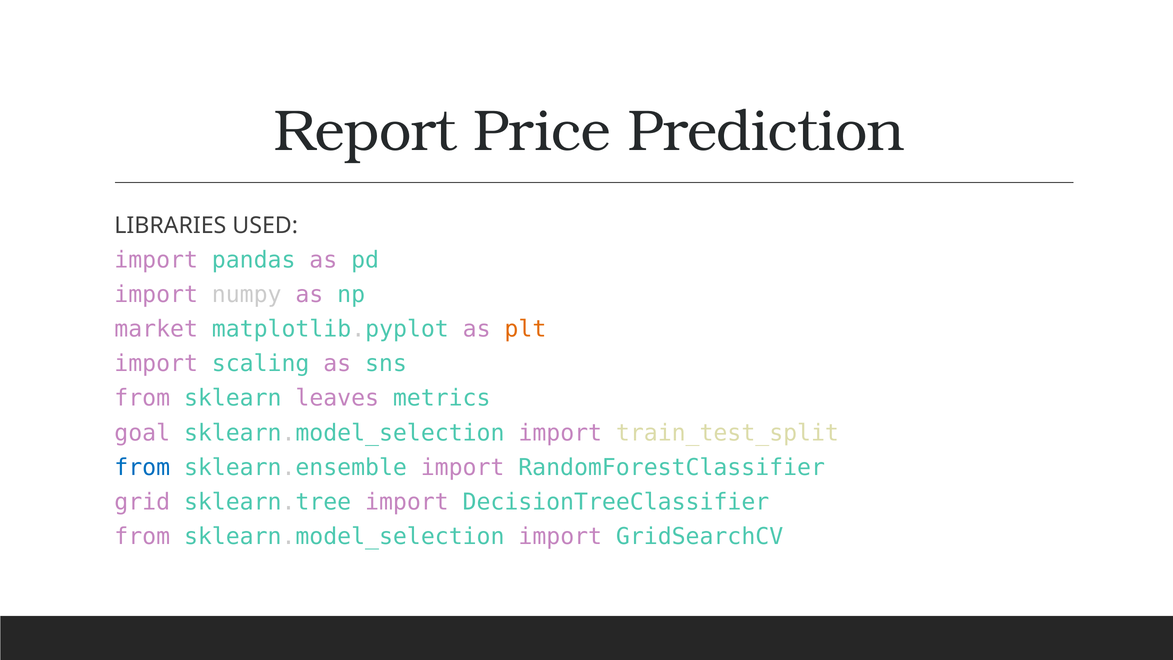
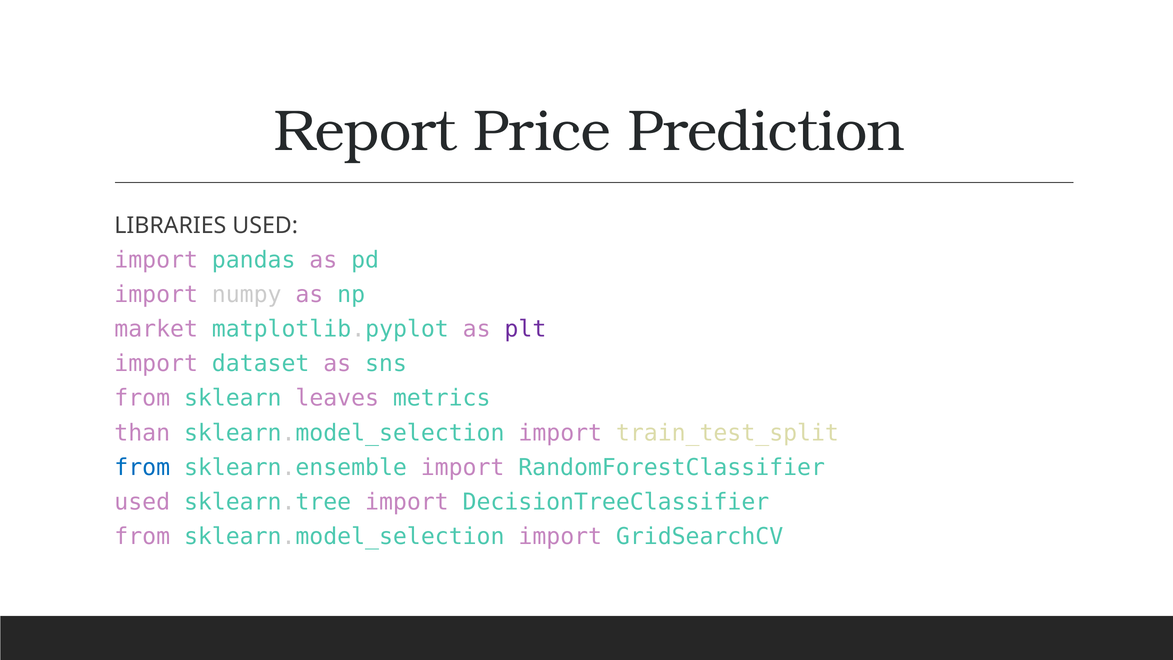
plt colour: orange -> purple (525, 329)
scaling: scaling -> dataset (261, 364)
goal: goal -> than (142, 433)
grid: grid -> used (142, 502)
